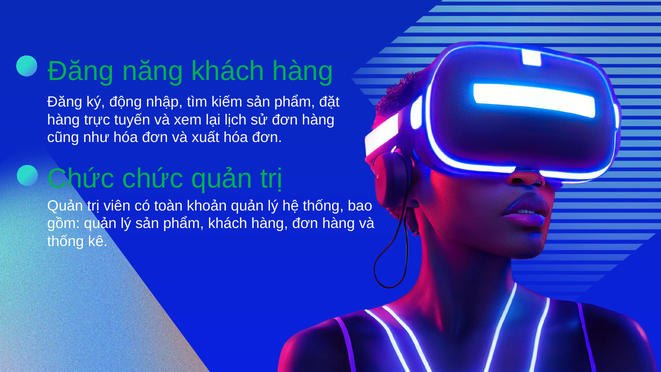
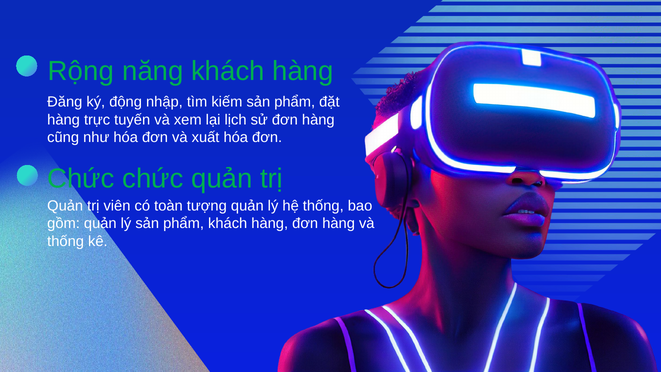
Đăng: Đăng -> Rộng (81, 71)
khoản: khoản -> tượng (207, 206)
